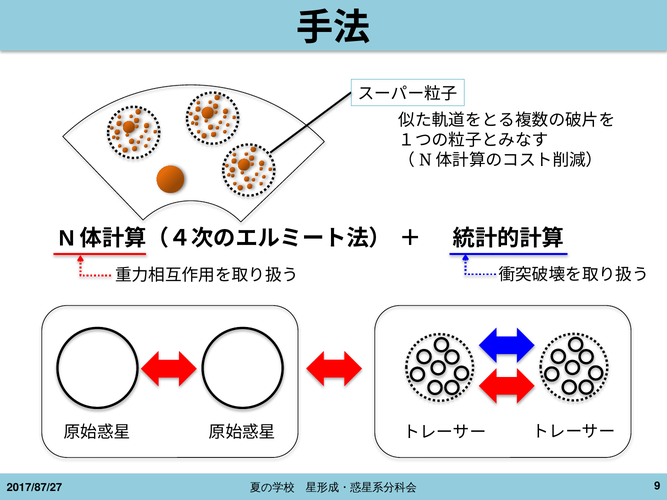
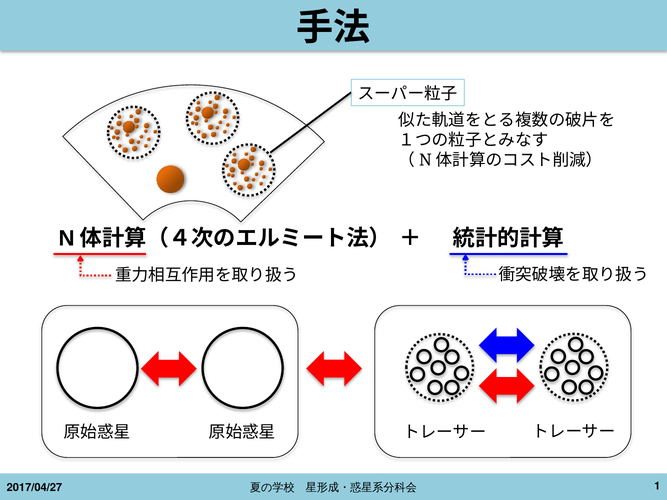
9: 9 -> 1 (657, 486)
2017/87/27: 2017/87/27 -> 2017/04/27 (34, 488)
